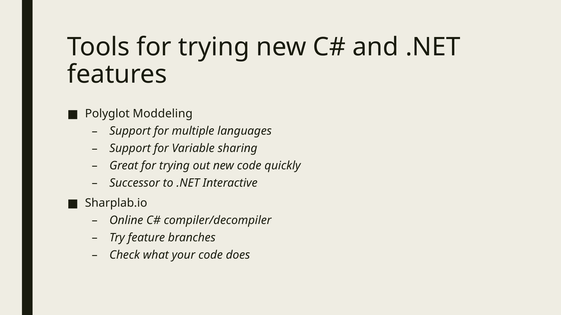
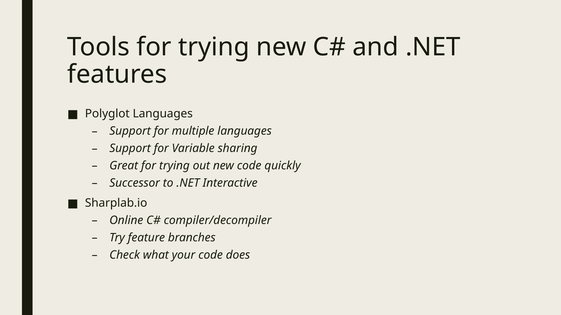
Polyglot Moddeling: Moddeling -> Languages (163, 114)
